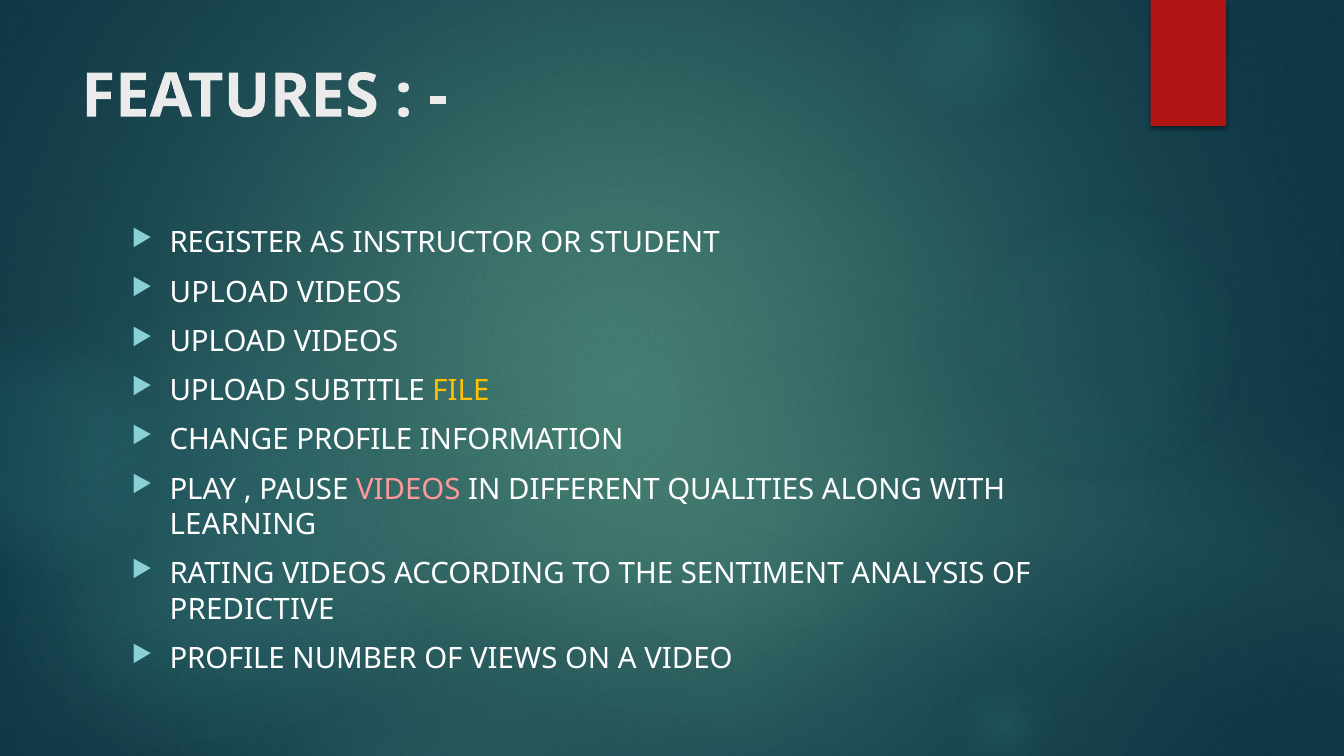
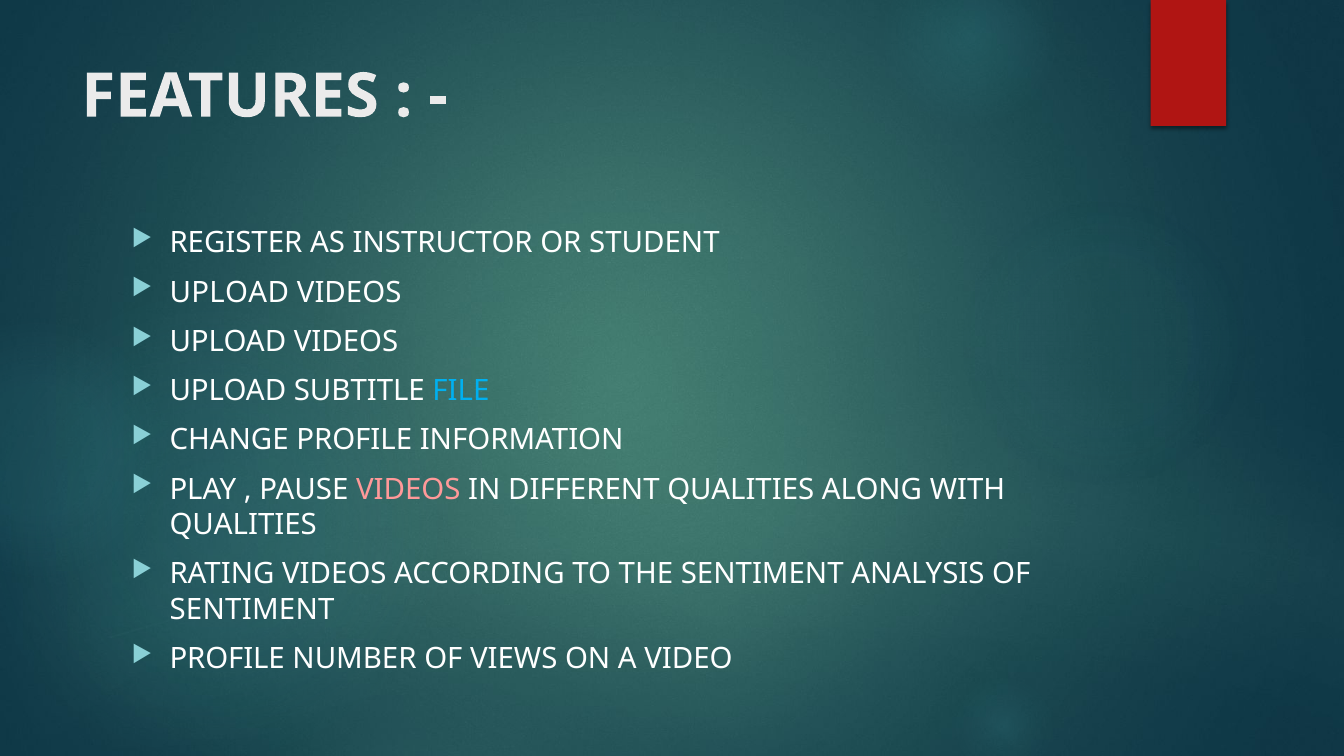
FILE colour: yellow -> light blue (461, 391)
LEARNING: LEARNING -> QUALITIES (243, 525)
PREDICTIVE: PREDICTIVE -> SENTIMENT (252, 609)
